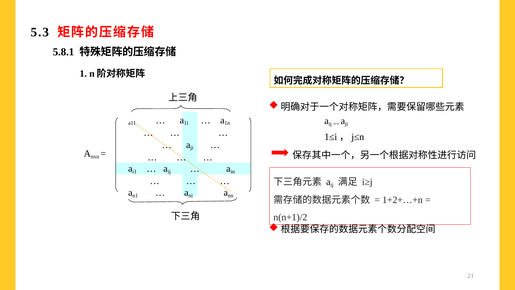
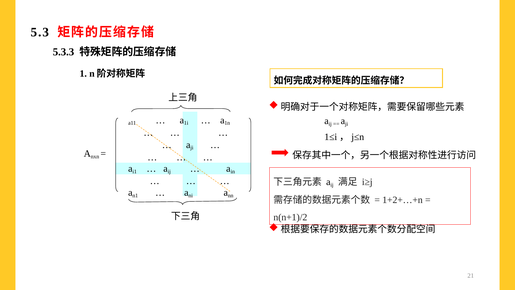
5.8.1: 5.8.1 -> 5.3.3 (63, 52)
